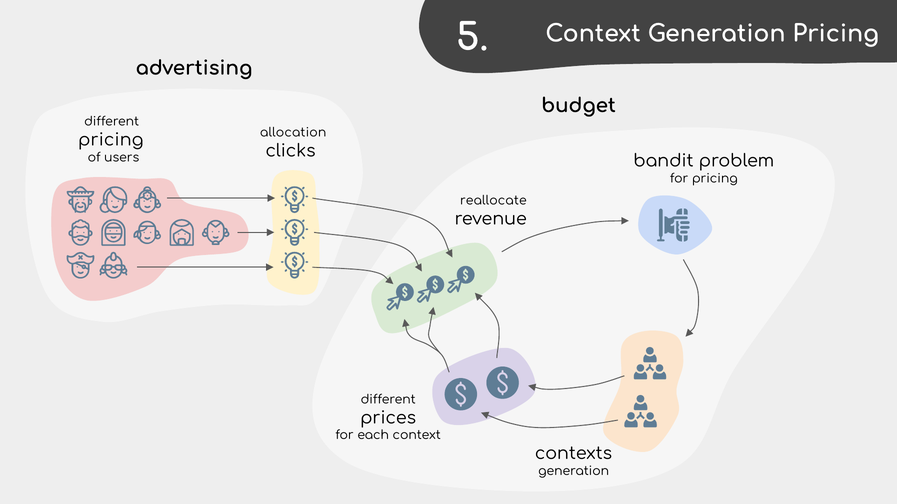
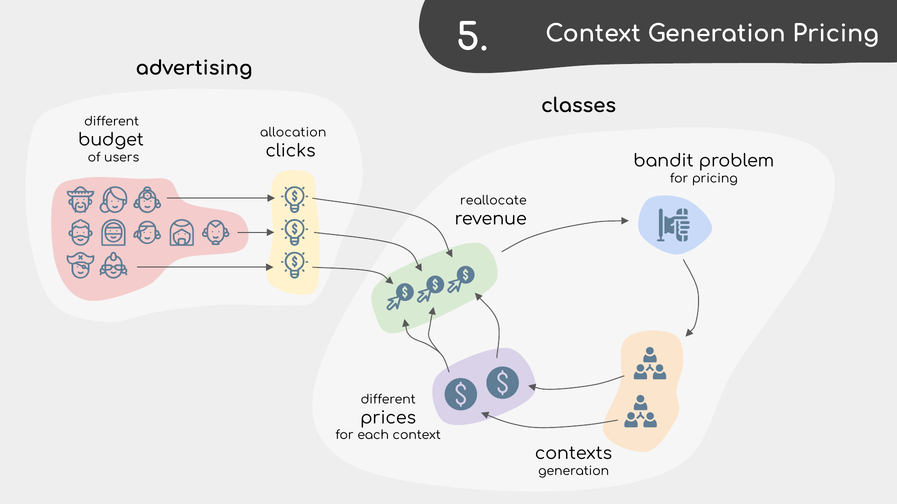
budget: budget -> classes (579, 106)
pricing: pricing -> budget (111, 140)
